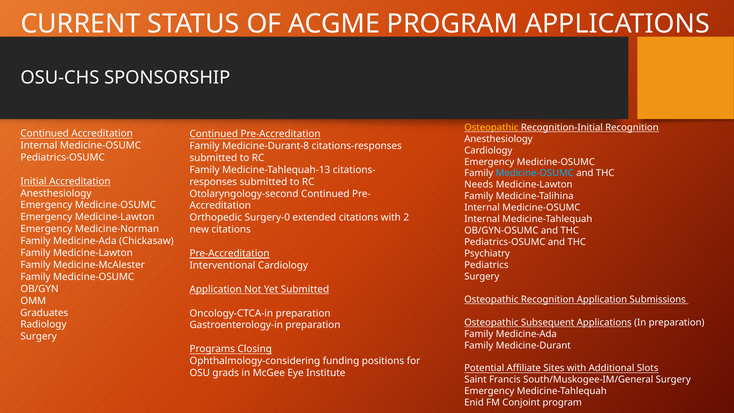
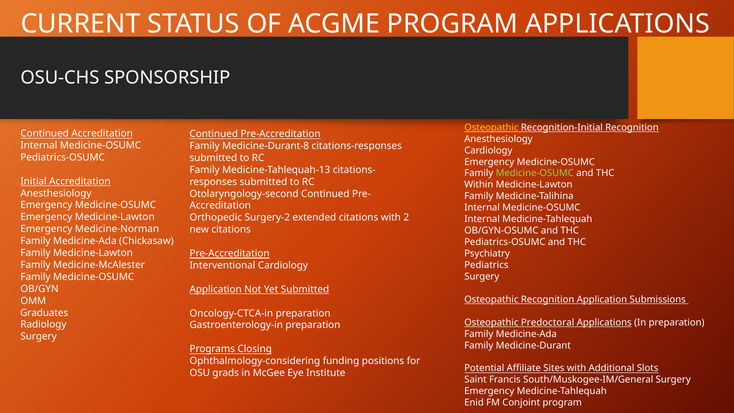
Medicine-OSUMC colour: light blue -> light green (535, 173)
Needs: Needs -> Within (479, 185)
Surgery-0: Surgery-0 -> Surgery-2 (267, 218)
Subsequent: Subsequent -> Predoctoral (548, 322)
